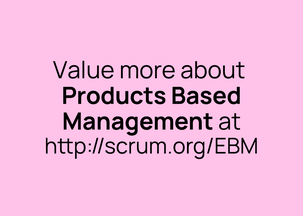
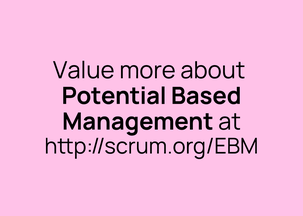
Products: Products -> Potential (114, 96)
